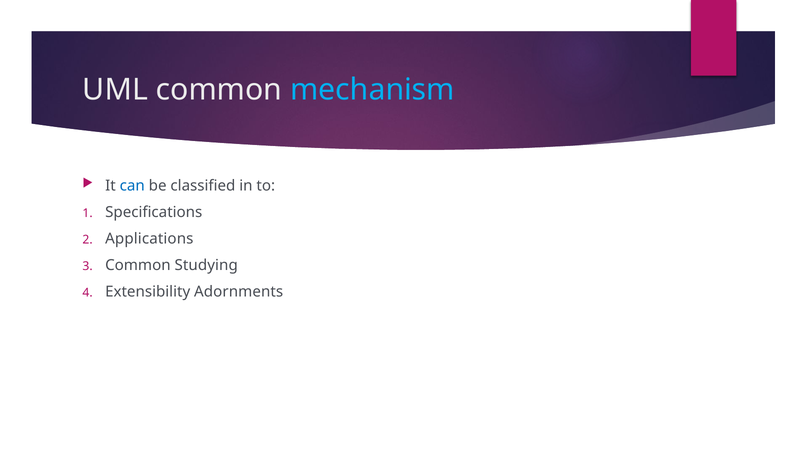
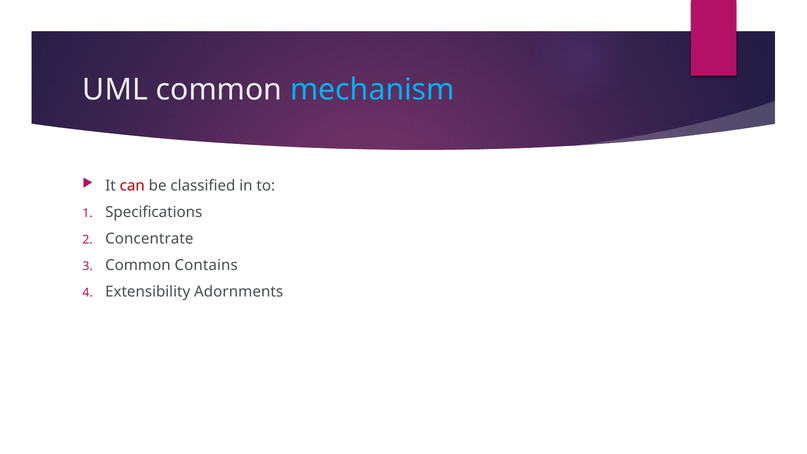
can colour: blue -> red (132, 185)
Applications: Applications -> Concentrate (149, 239)
Studying: Studying -> Contains (206, 265)
